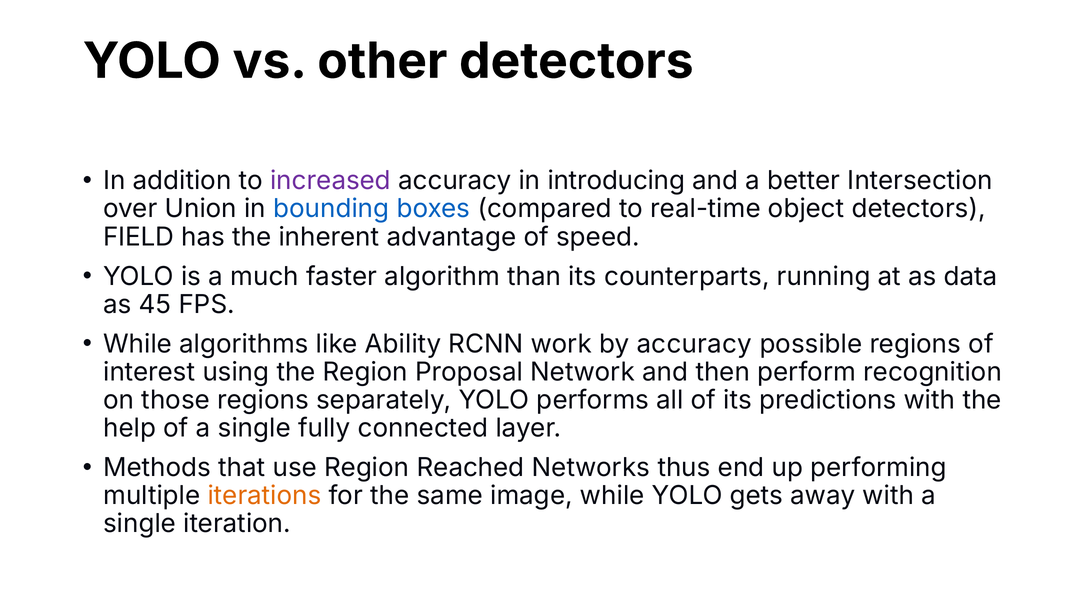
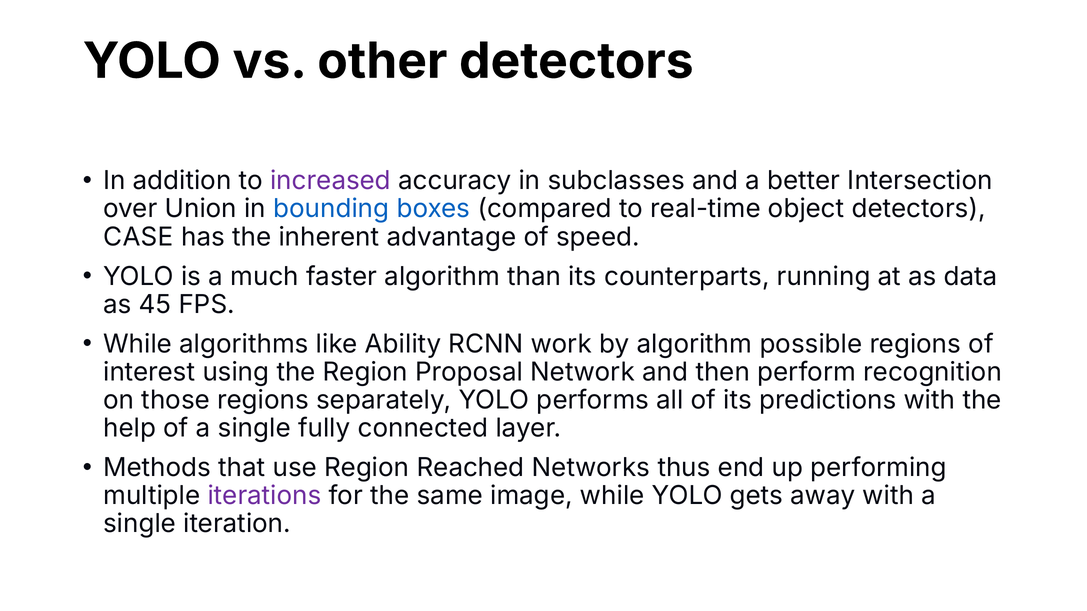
introducing: introducing -> subclasses (616, 181)
FIELD: FIELD -> CASE (138, 237)
by accuracy: accuracy -> algorithm (694, 344)
iterations colour: orange -> purple (264, 496)
